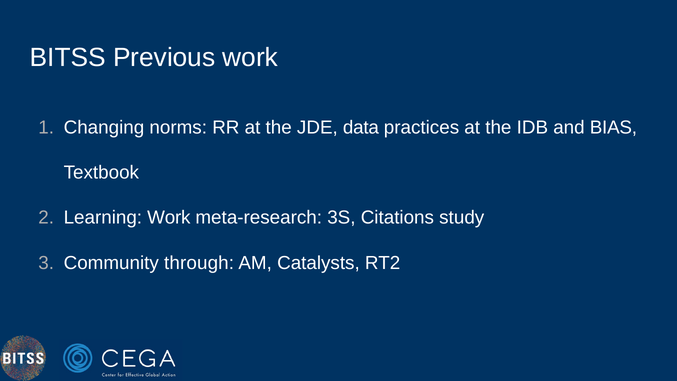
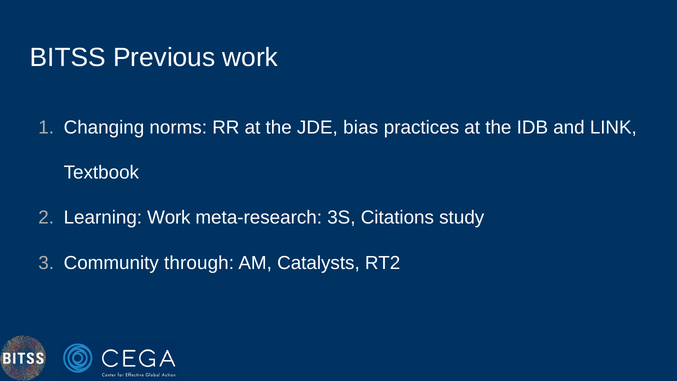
data: data -> bias (361, 127)
BIAS: BIAS -> LINK (613, 127)
